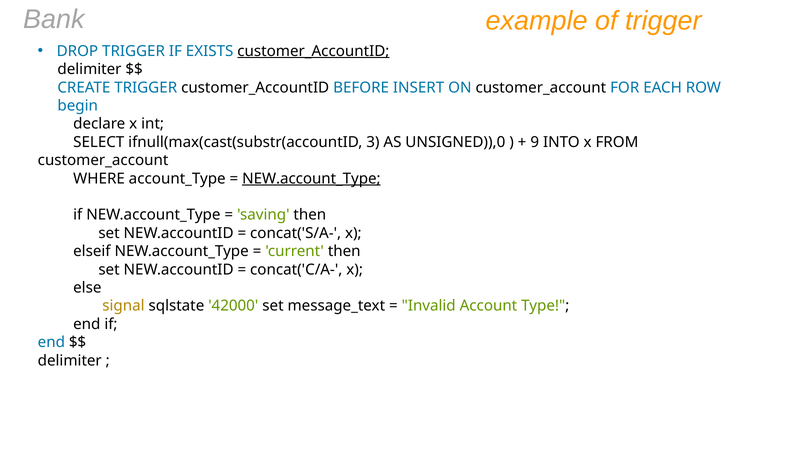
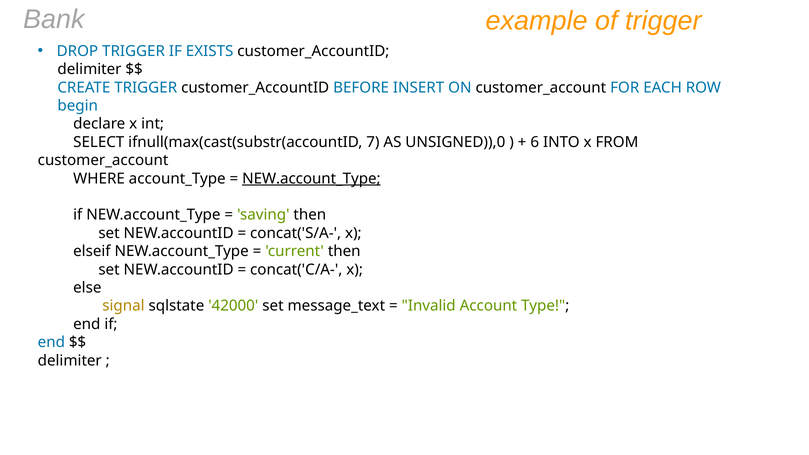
customer_AccountID underline: present -> none (313, 51)
3: 3 -> 7 (373, 142)
9: 9 -> 6 (535, 142)
